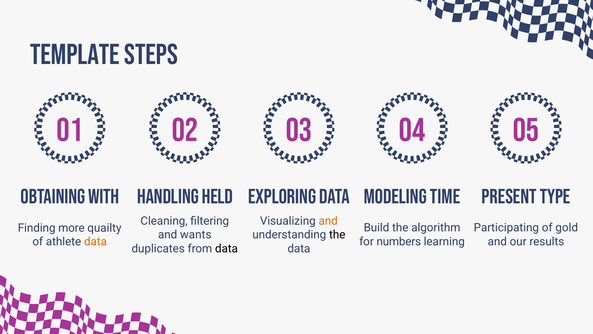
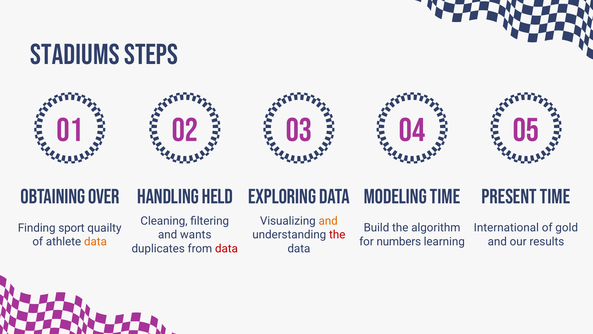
Template: Template -> Stadiums (75, 54)
present type: type -> time (555, 196)
with: with -> over (104, 197)
Participating: Participating -> International (506, 227)
more: more -> sport (71, 228)
the colour: black -> red (337, 234)
data colour: black -> red (226, 248)
